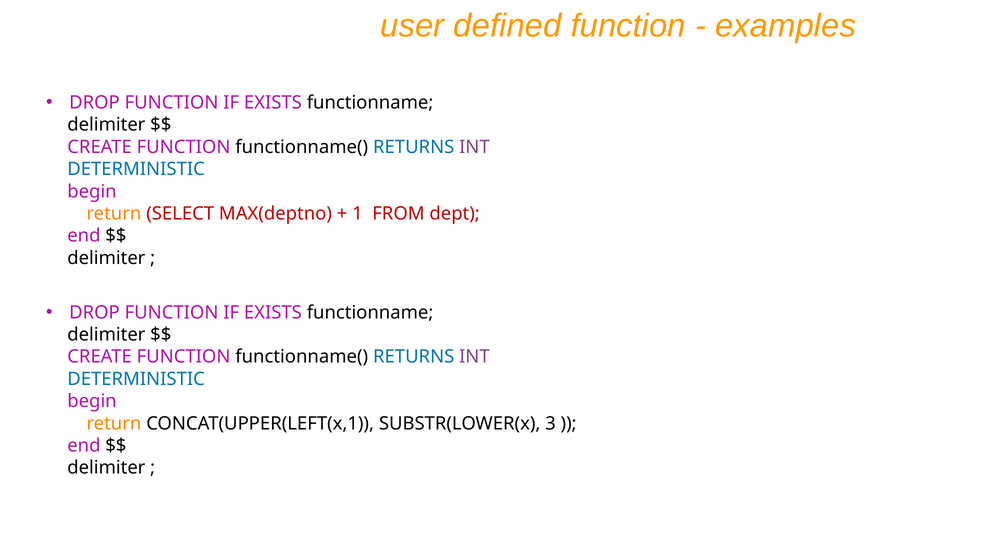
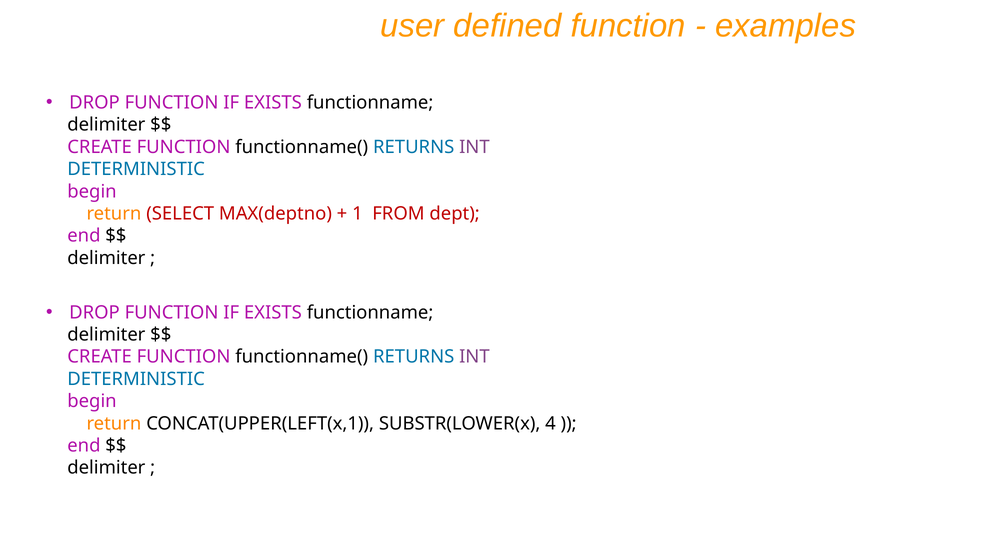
3: 3 -> 4 (550, 424)
